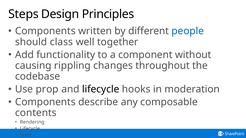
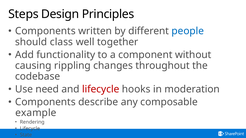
prop: prop -> need (47, 89)
lifecycle colour: black -> red (101, 89)
contents: contents -> example (36, 113)
